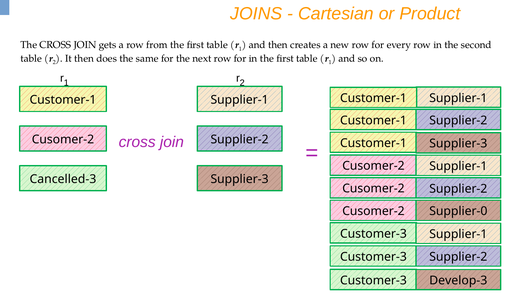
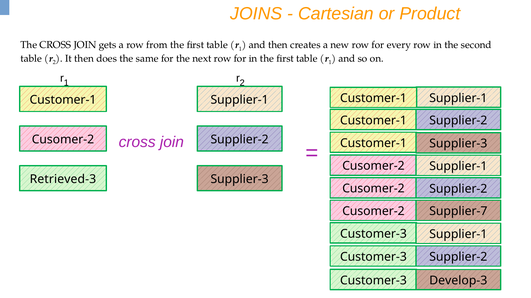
Cancelled-3: Cancelled-3 -> Retrieved-3 (63, 180)
Supplier-0: Supplier-0 -> Supplier-7 (458, 212)
